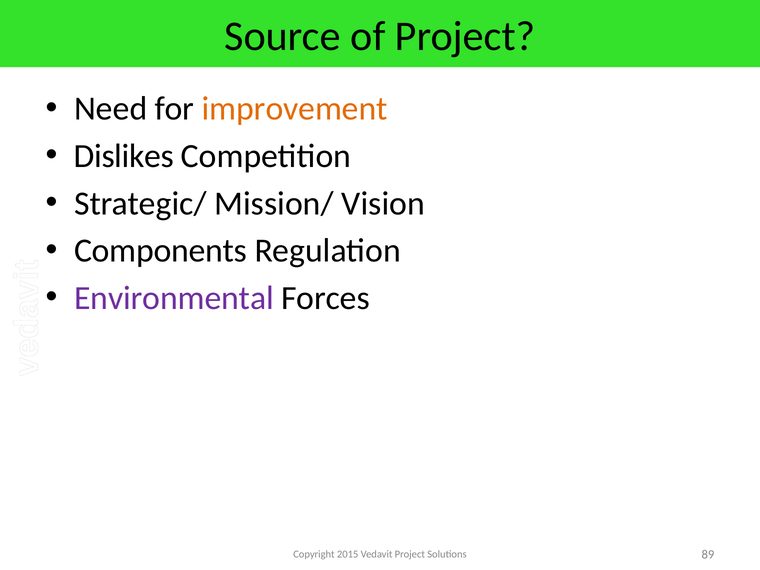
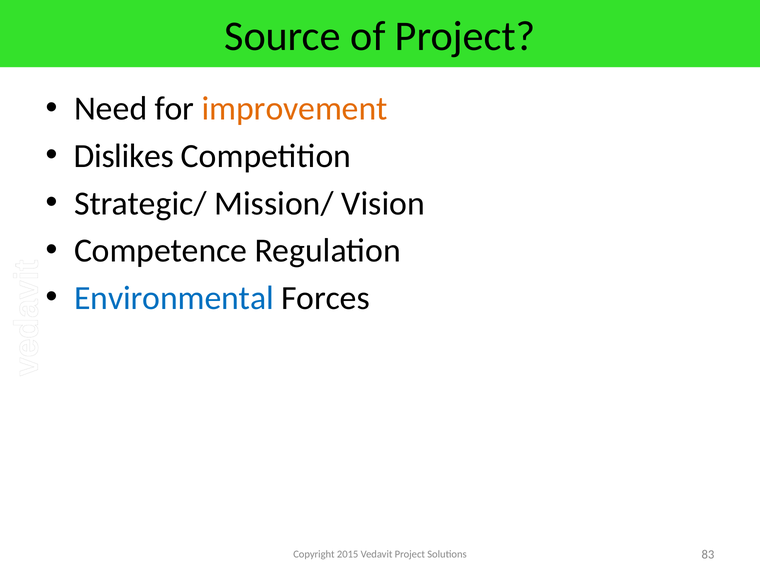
Components: Components -> Competence (161, 251)
Environmental colour: purple -> blue (174, 298)
89: 89 -> 83 (708, 554)
